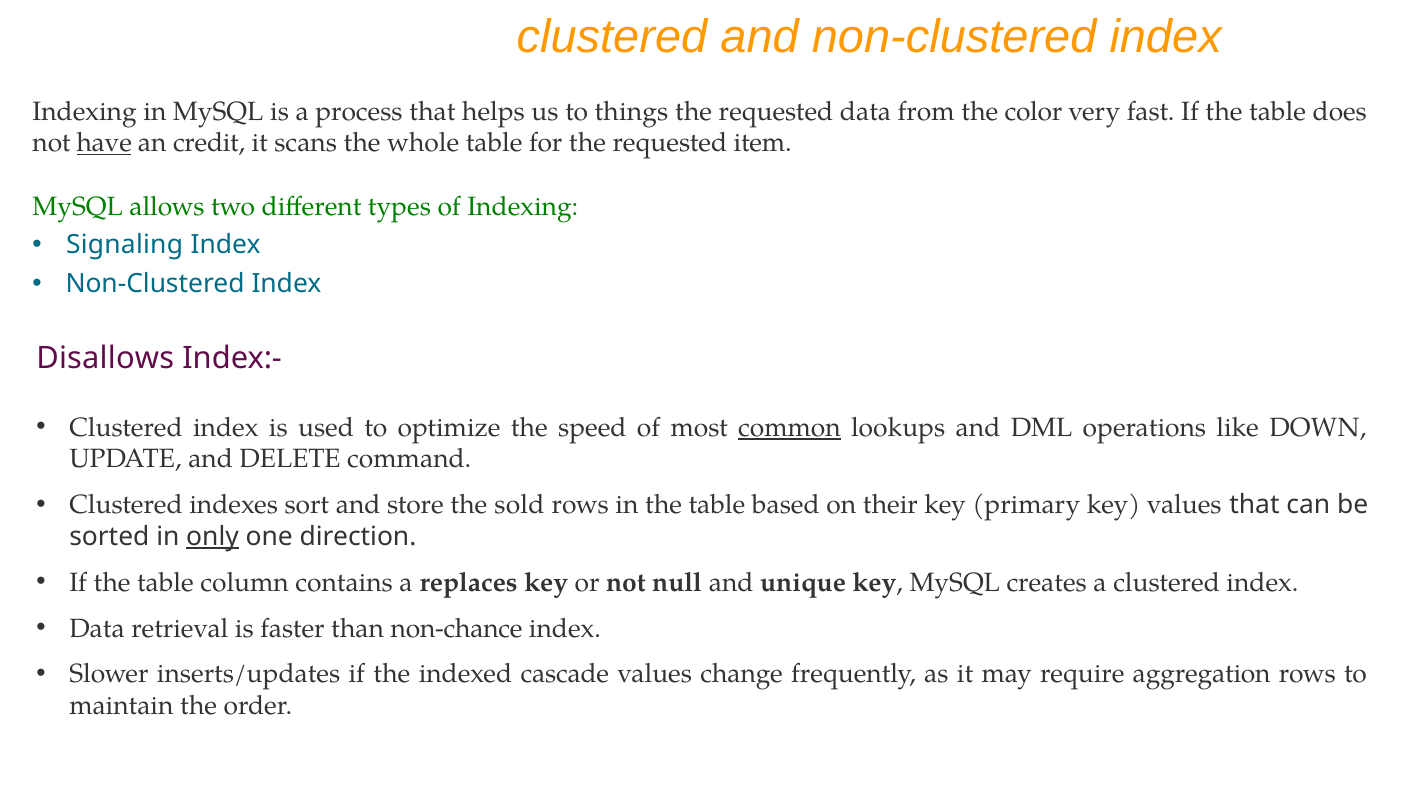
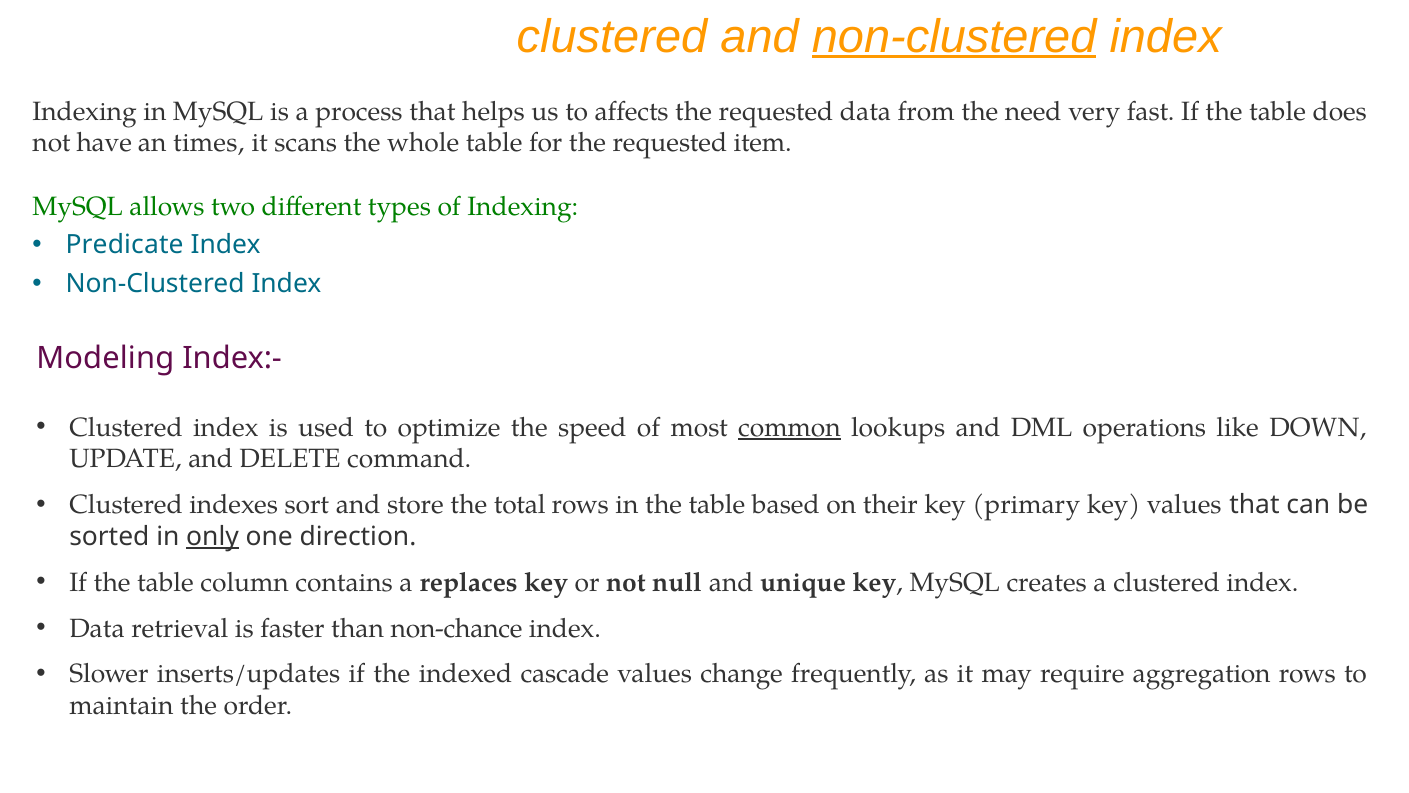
non-clustered underline: none -> present (954, 37)
things: things -> affects (632, 111)
color: color -> need (1033, 111)
have underline: present -> none (104, 143)
credit: credit -> times (209, 143)
Signaling: Signaling -> Predicate (125, 245)
Disallows: Disallows -> Modeling (105, 358)
sold: sold -> total (520, 505)
